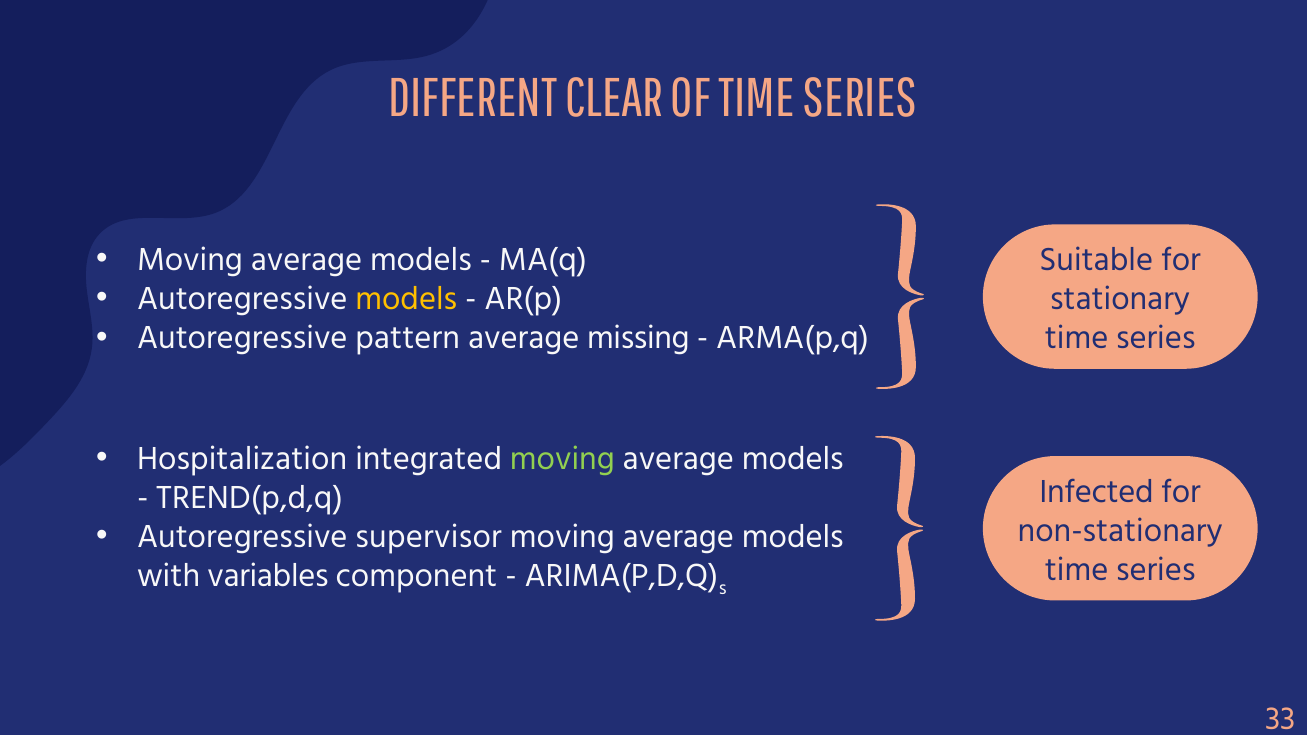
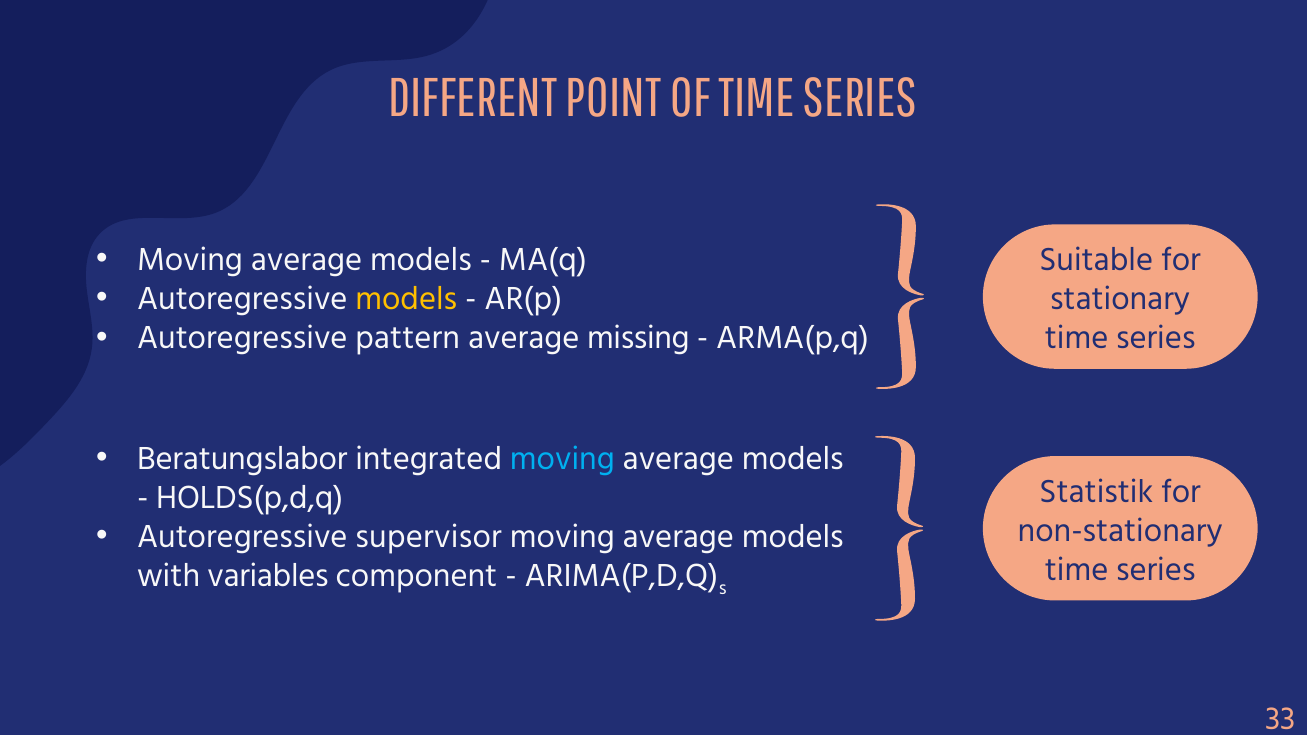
CLEAR: CLEAR -> POINT (614, 99)
Hospitalization: Hospitalization -> Beratungslabor (242, 459)
moving colour: light green -> light blue (562, 459)
Infected: Infected -> Statistik (1096, 491)
TREND(p,d,q: TREND(p,d,q -> HOLDS(p,d,q (250, 498)
